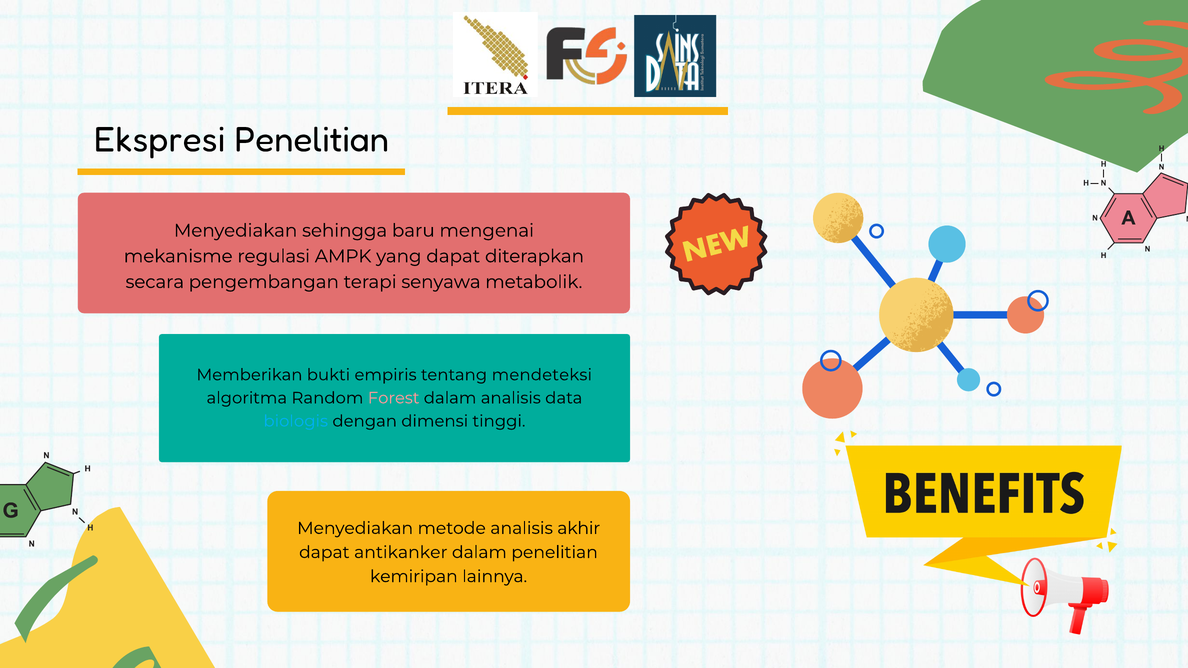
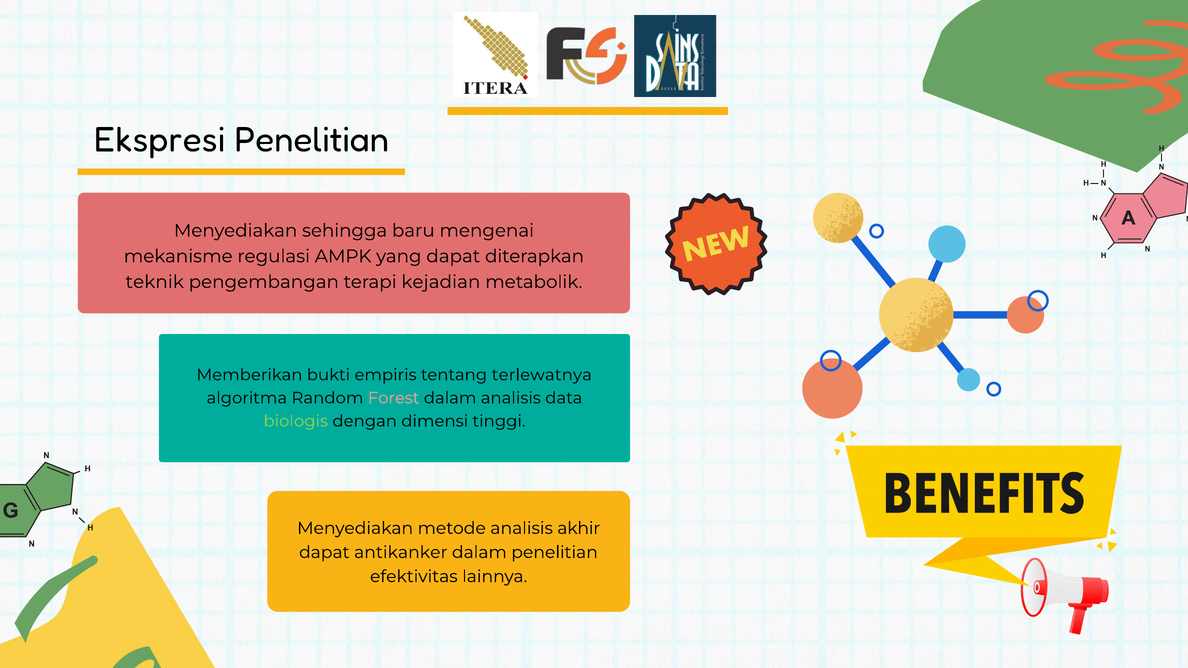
secara: secara -> teknik (155, 282)
senyawa: senyawa -> kejadian (441, 282)
mendeteksi: mendeteksi -> terlewatnya (542, 375)
biologis colour: light blue -> light green (296, 421)
kemiripan: kemiripan -> efektivitas (414, 577)
